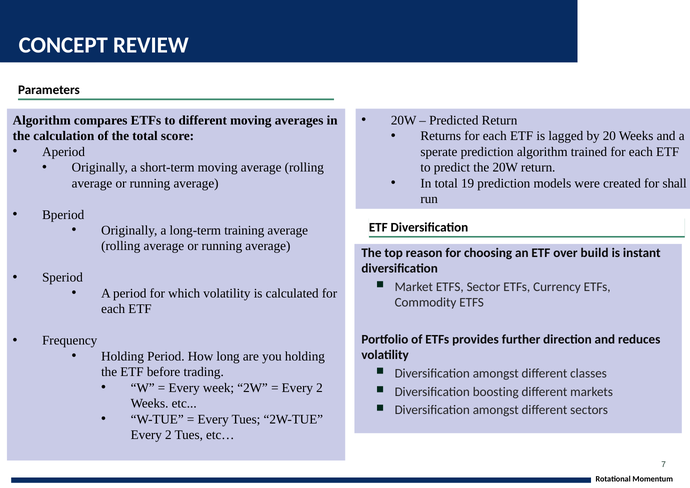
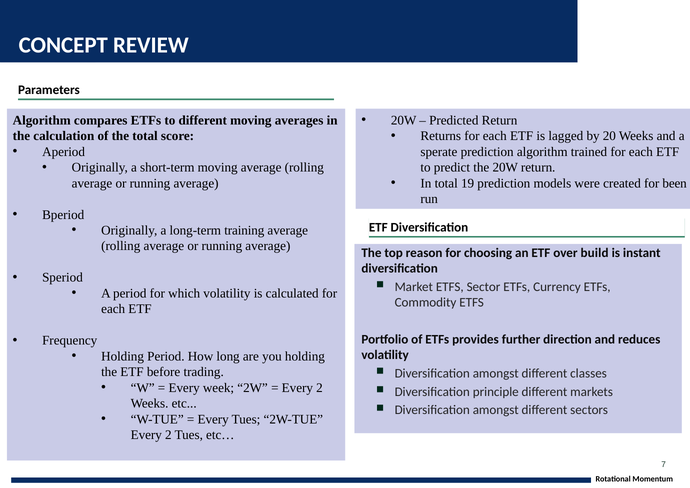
shall: shall -> been (675, 183)
boosting: boosting -> principle (496, 392)
